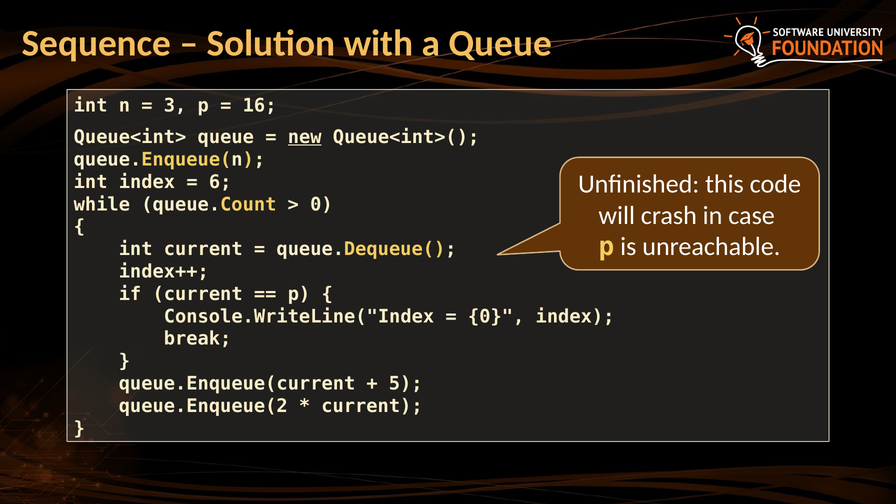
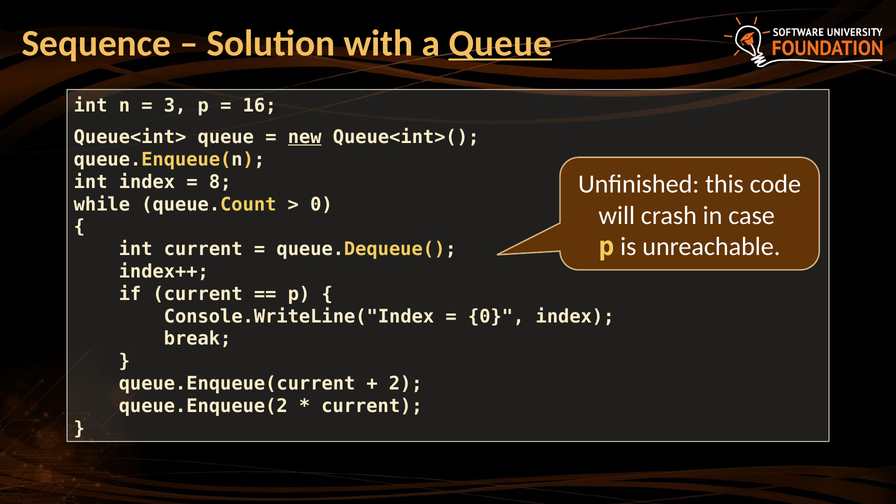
Queue underline: none -> present (500, 44)
6: 6 -> 8 (220, 182)
5: 5 -> 2 (406, 384)
